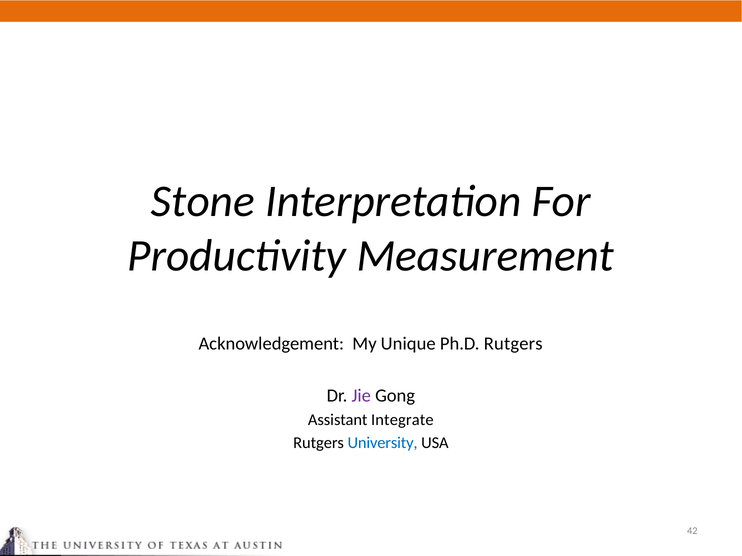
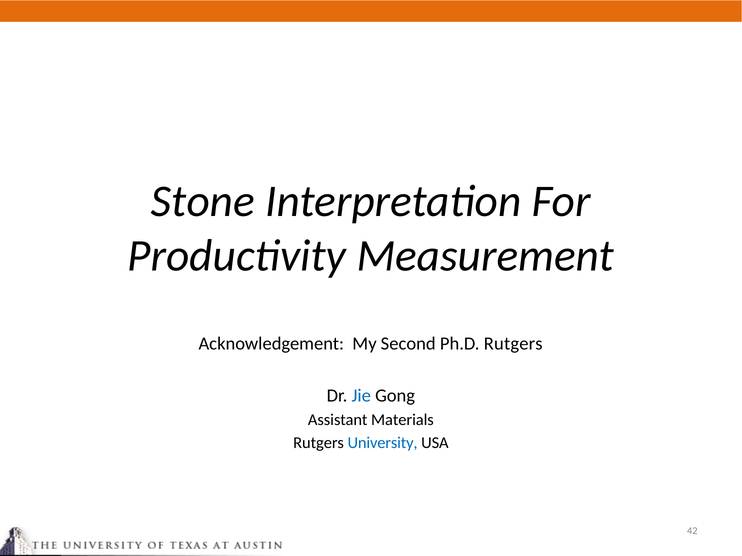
Unique: Unique -> Second (408, 344)
Jie colour: purple -> blue (361, 396)
Integrate: Integrate -> Materials (402, 420)
